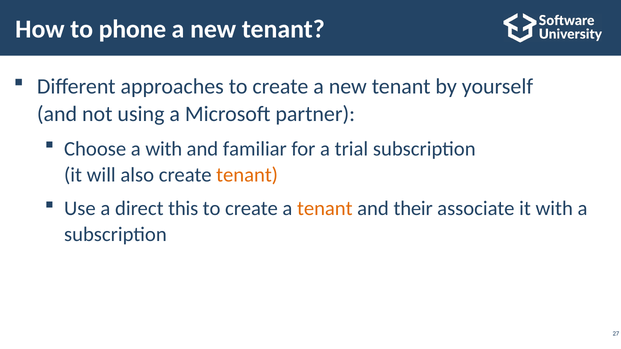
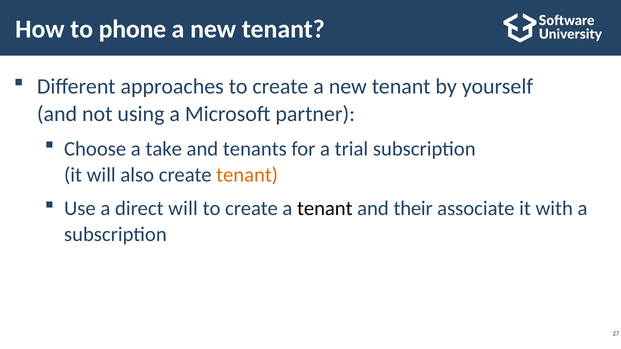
a with: with -> take (164, 149)
familiar: familiar -> tenants (255, 149)
direct this: this -> will (183, 209)
tenant colour: orange -> black (325, 209)
